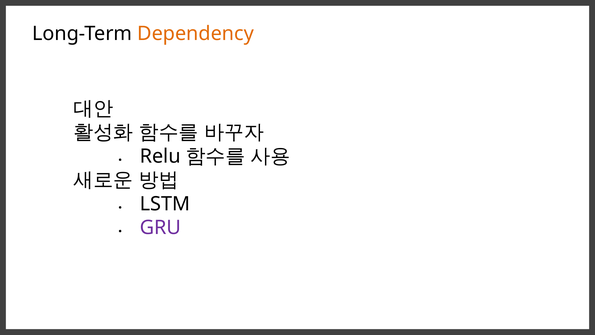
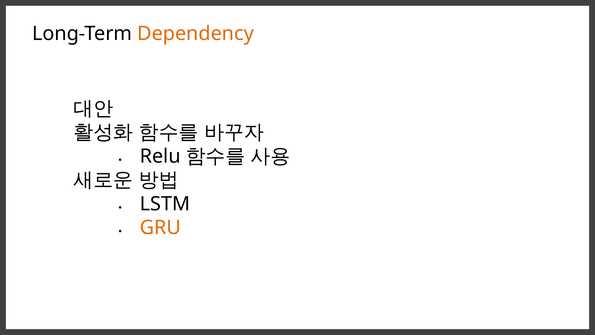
GRU colour: purple -> orange (160, 227)
